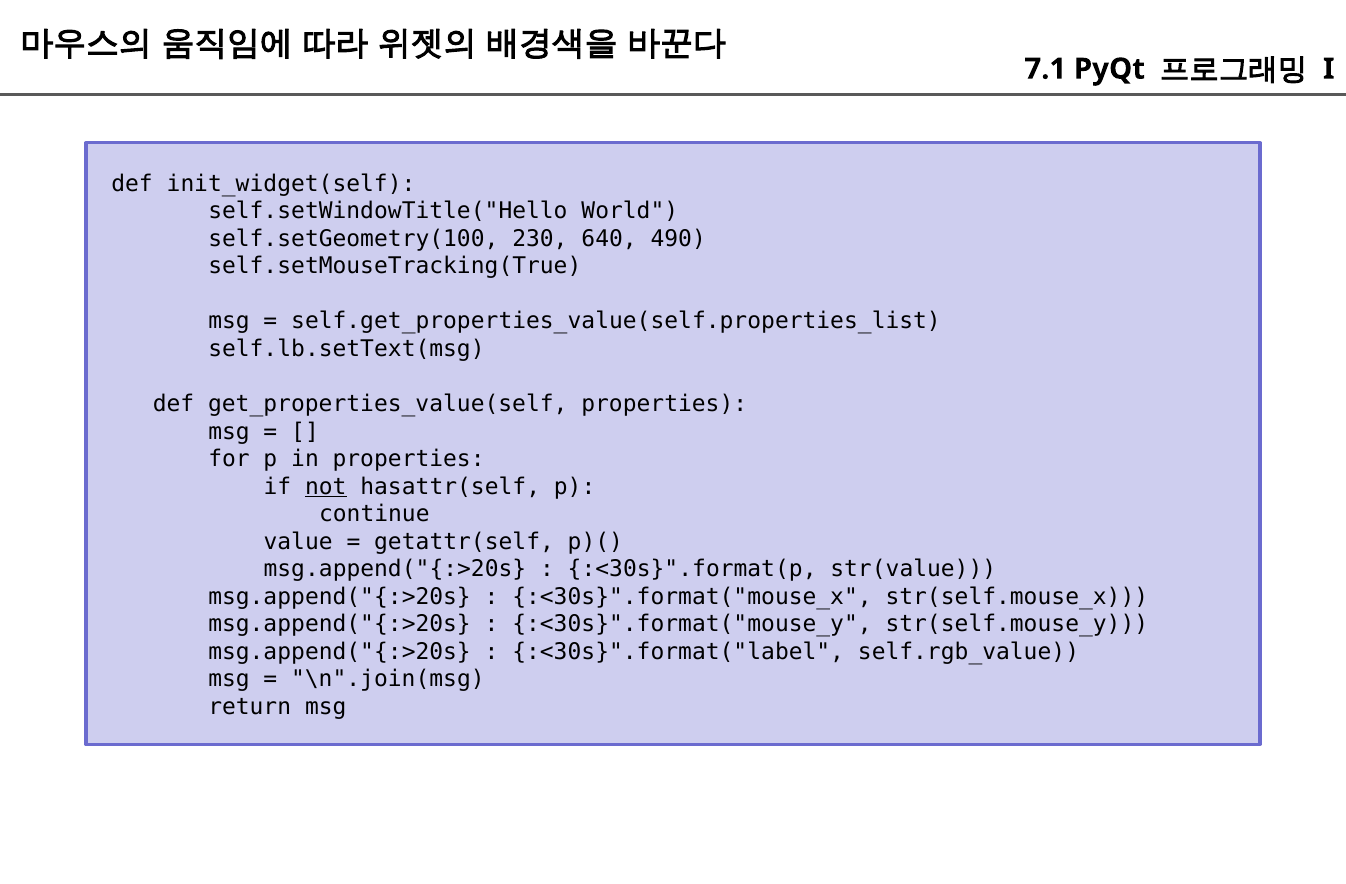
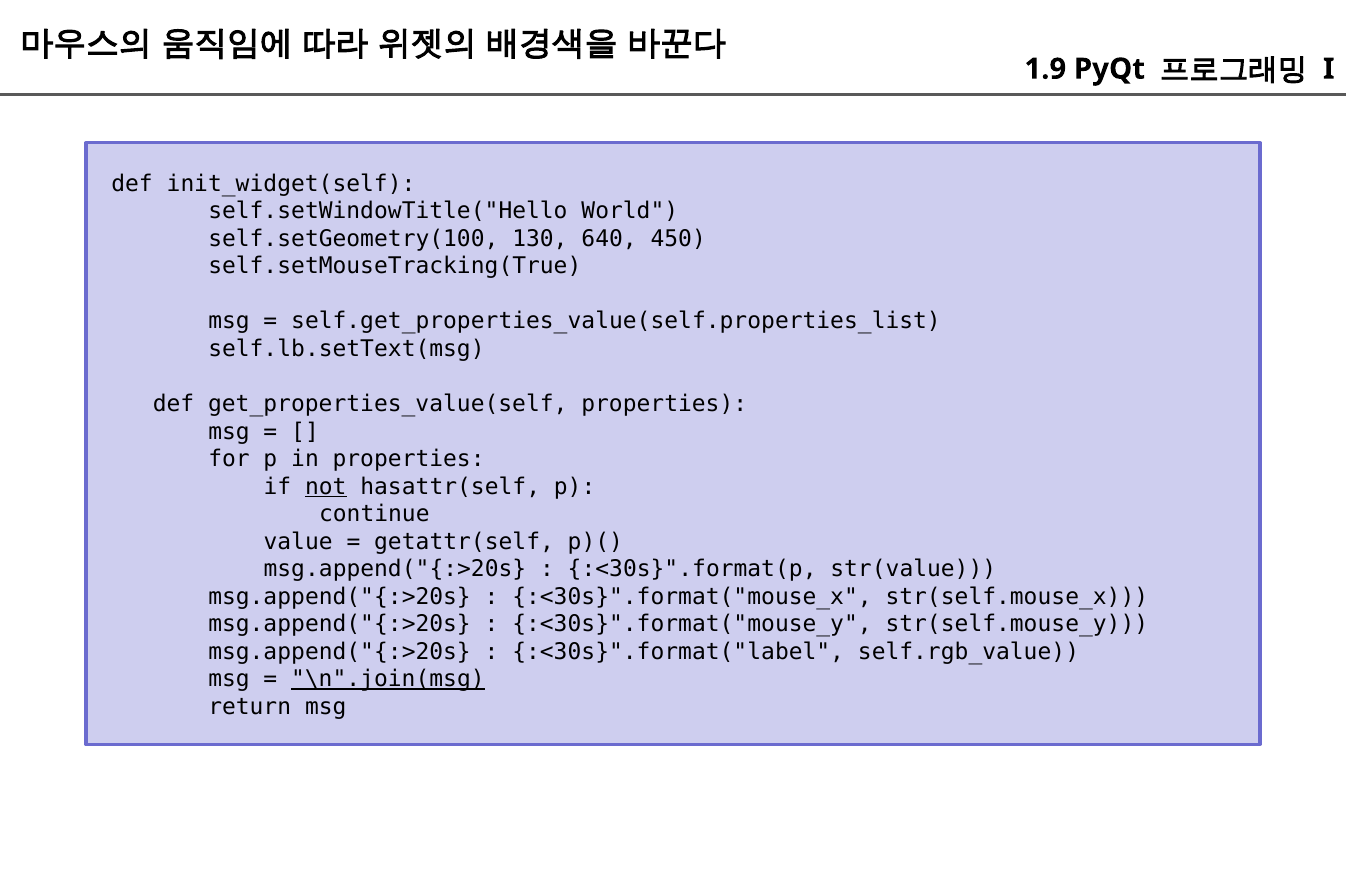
7.1: 7.1 -> 1.9 (1045, 69)
230: 230 -> 130 (540, 239)
490: 490 -> 450 (678, 239)
\n".join(msg underline: none -> present (388, 679)
